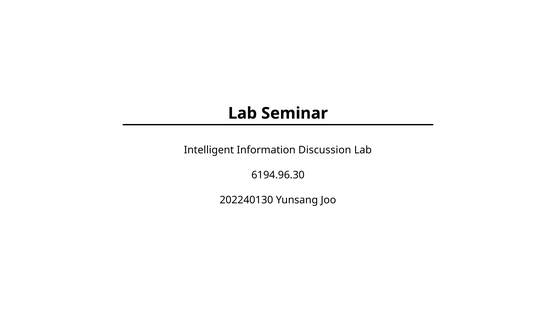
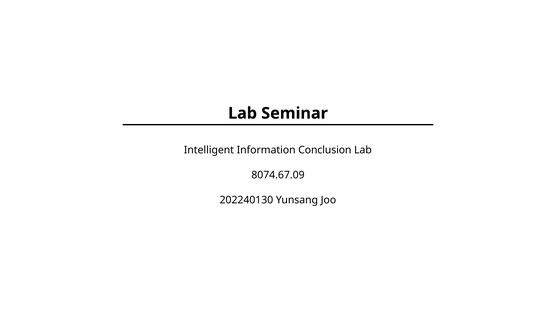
Discussion: Discussion -> Conclusion (325, 150)
6194.96.30: 6194.96.30 -> 8074.67.09 (278, 175)
